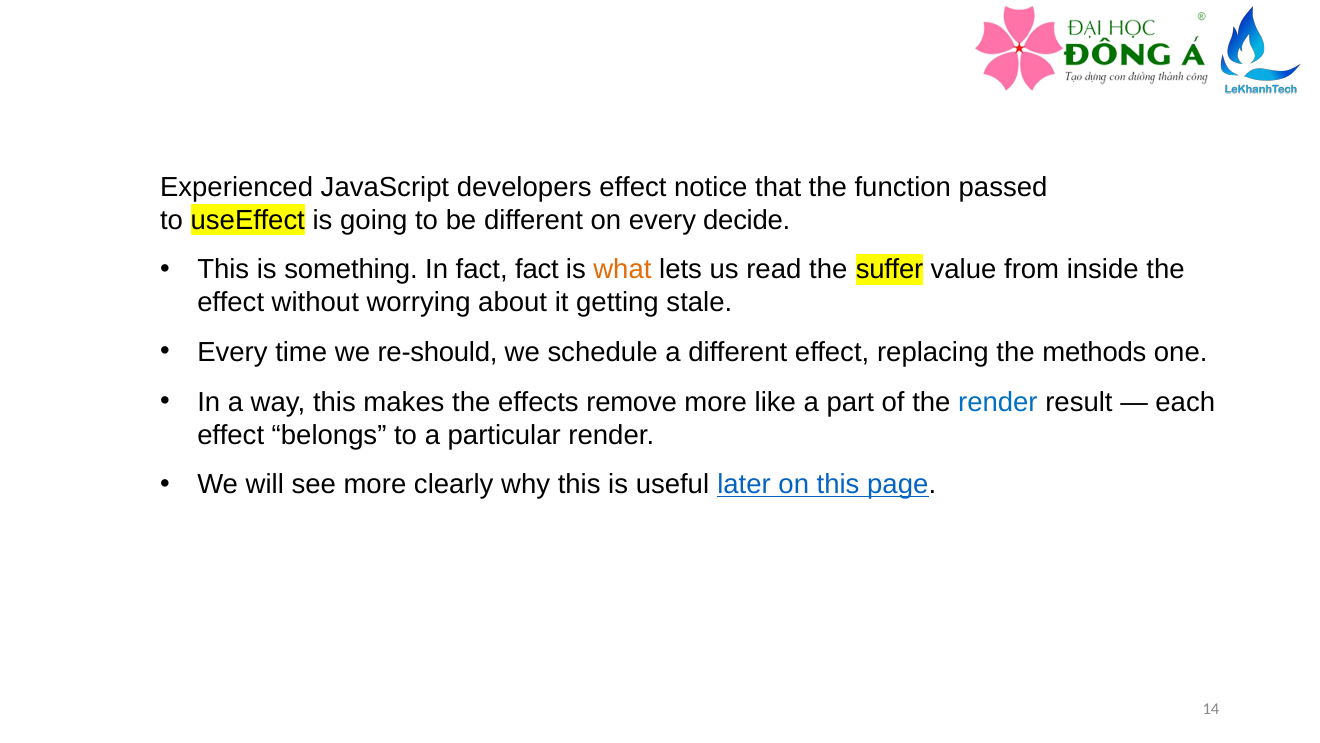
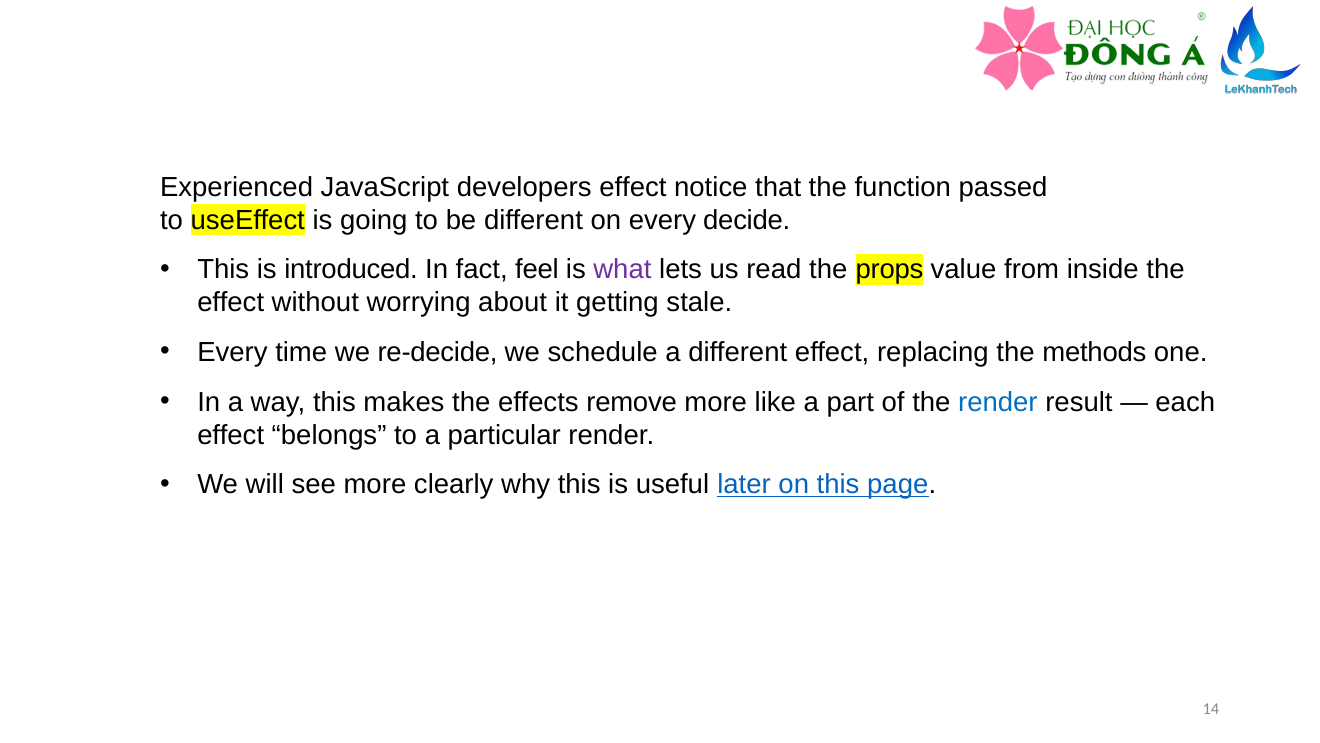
something: something -> introduced (351, 270)
fact fact: fact -> feel (537, 270)
what colour: orange -> purple (622, 270)
suffer: suffer -> props (890, 270)
re-should: re-should -> re-decide (438, 352)
